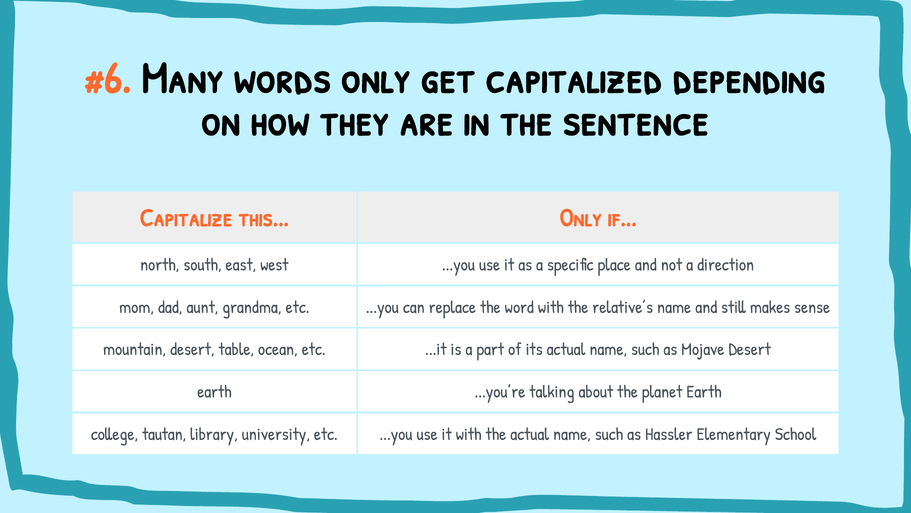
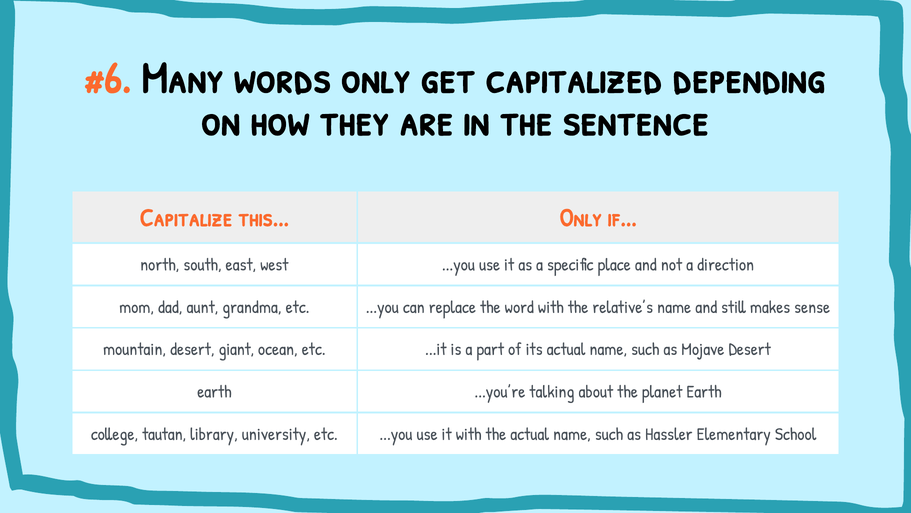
table: table -> giant (236, 349)
